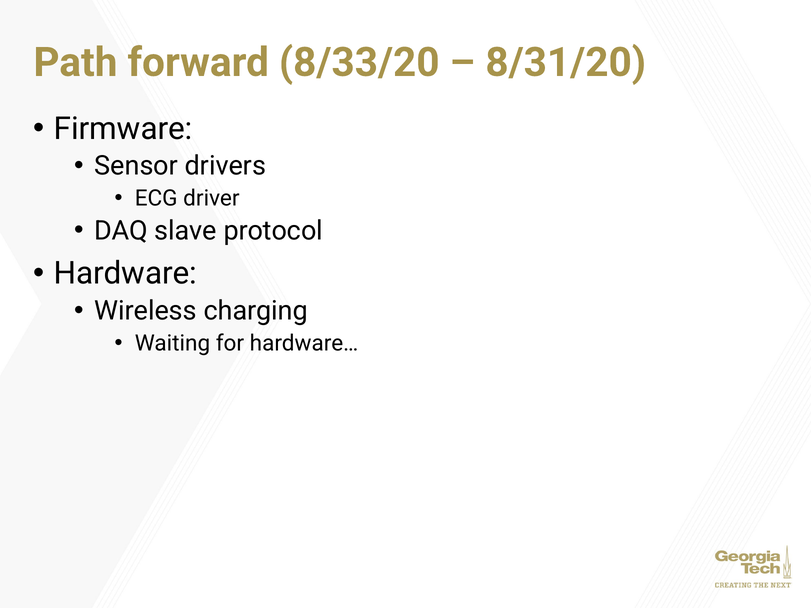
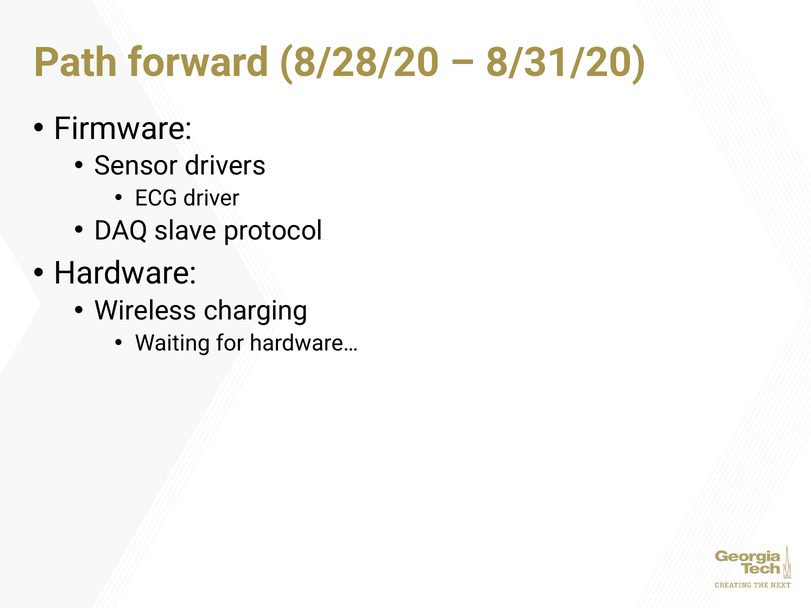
8/33/20: 8/33/20 -> 8/28/20 (359, 63)
